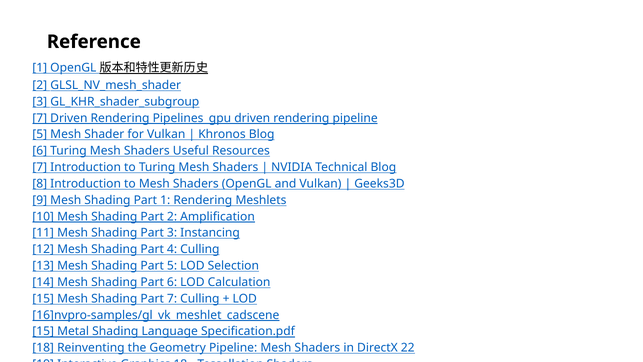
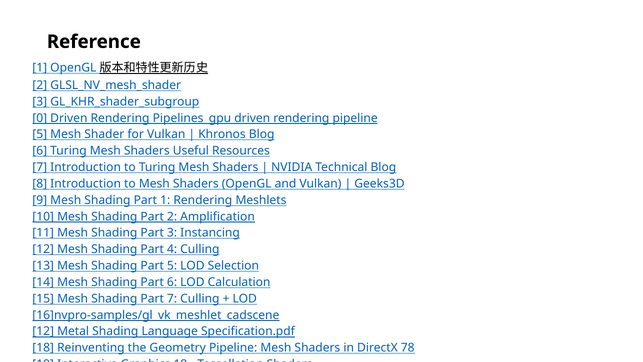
7: 7 -> 0 (40, 118)
15: 15 -> 12 (43, 331)
22: 22 -> 78 (408, 348)
